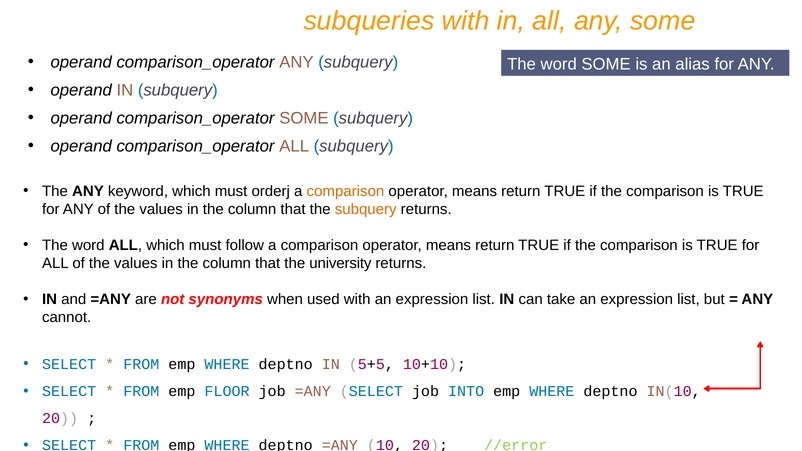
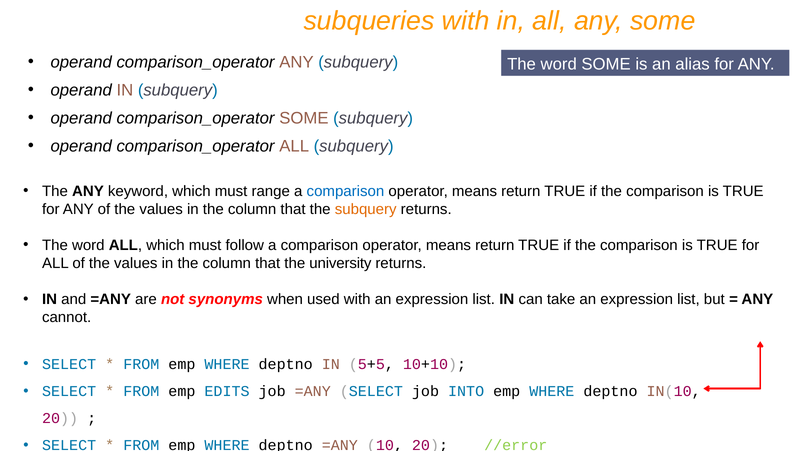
orderj: orderj -> range (271, 191)
comparison colour: orange -> blue (345, 191)
FLOOR: FLOOR -> EDITS (227, 391)
